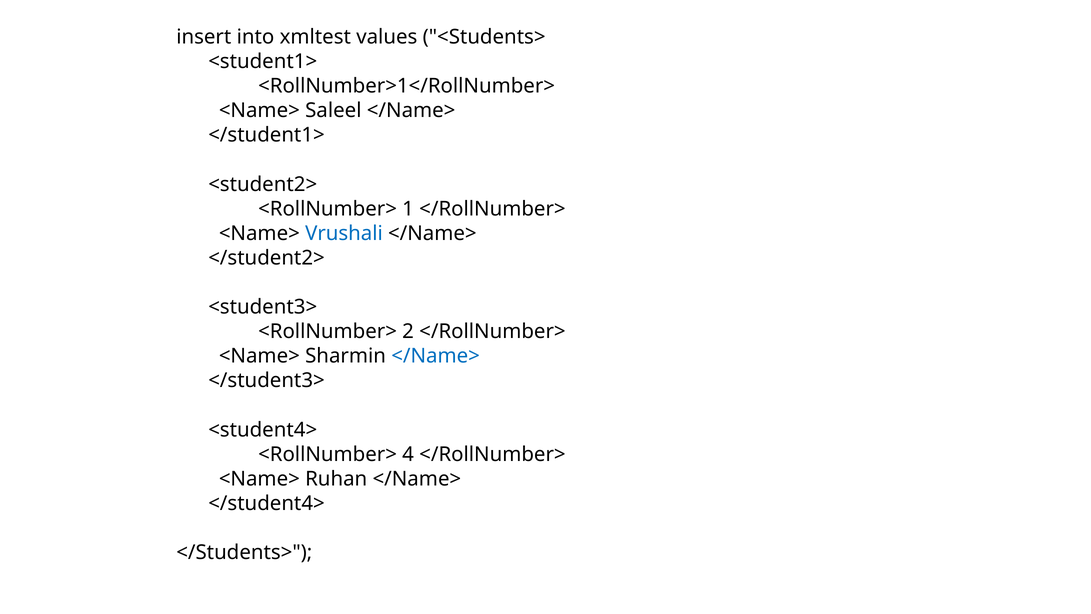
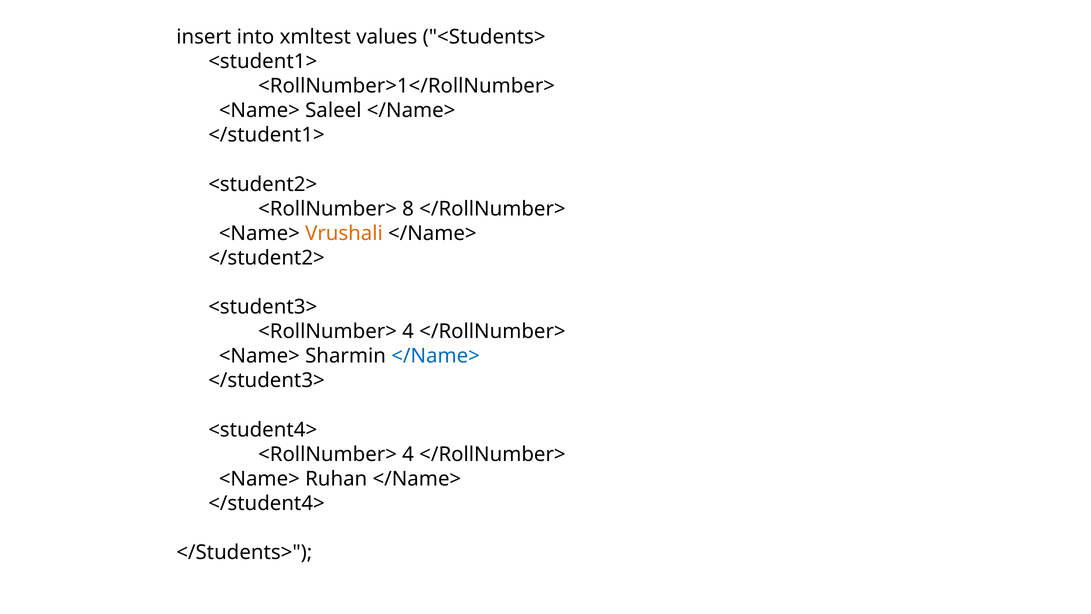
1: 1 -> 8 (408, 209)
Vrushali colour: blue -> orange (344, 233)
2: 2 -> 4 (408, 331)
